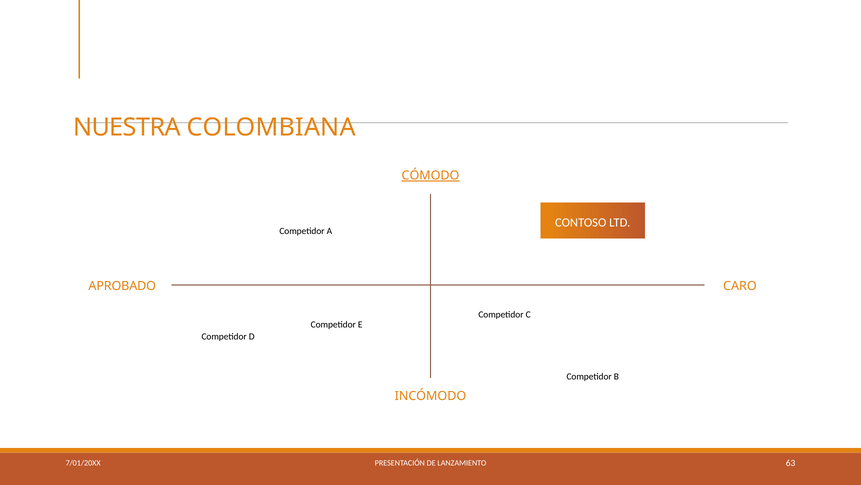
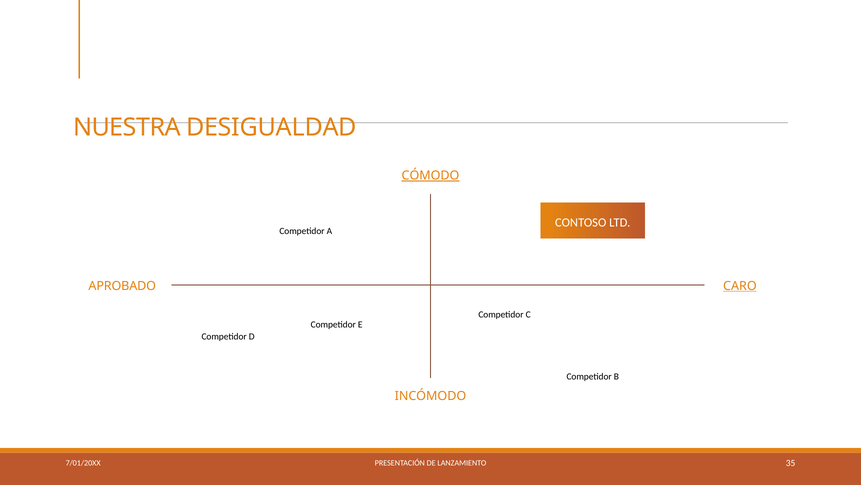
COLOMBIANA: COLOMBIANA -> DESIGUALDAD (271, 127)
CARO underline: none -> present (740, 285)
63: 63 -> 35 (791, 462)
